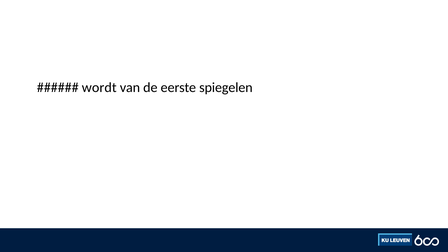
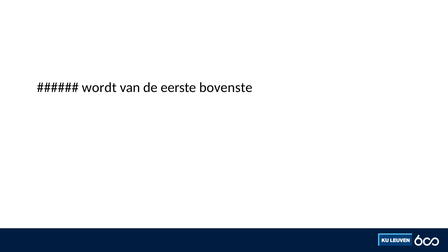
spiegelen: spiegelen -> bovenste (226, 88)
